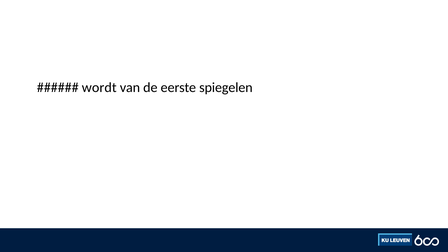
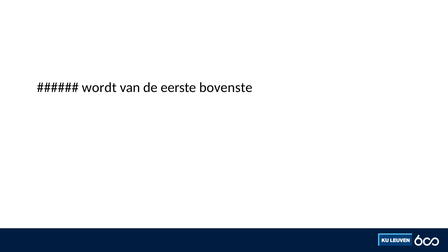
spiegelen: spiegelen -> bovenste (226, 88)
